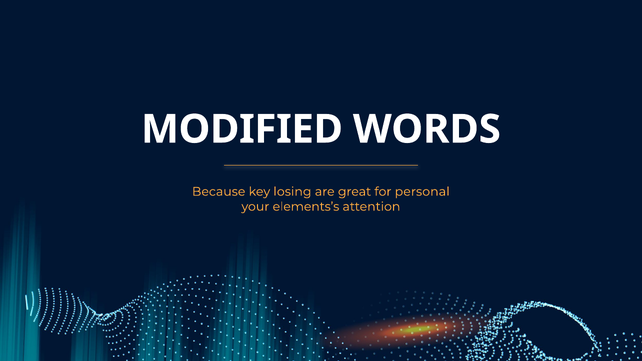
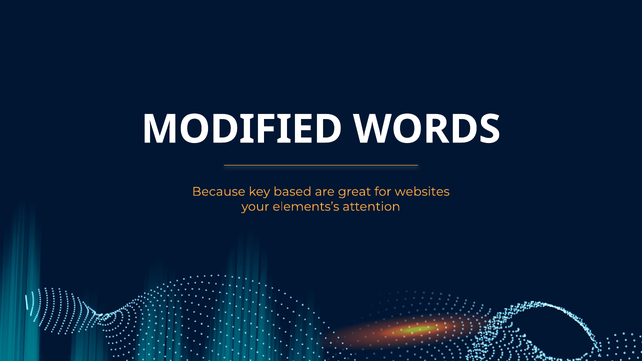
losing: losing -> based (292, 192)
personal: personal -> websites (422, 192)
